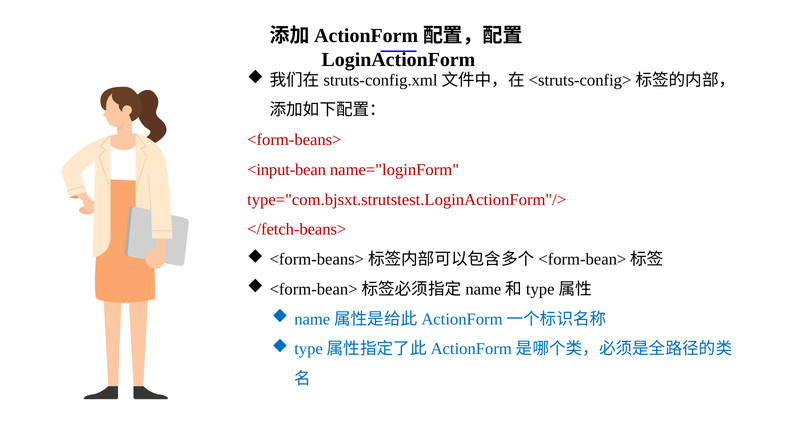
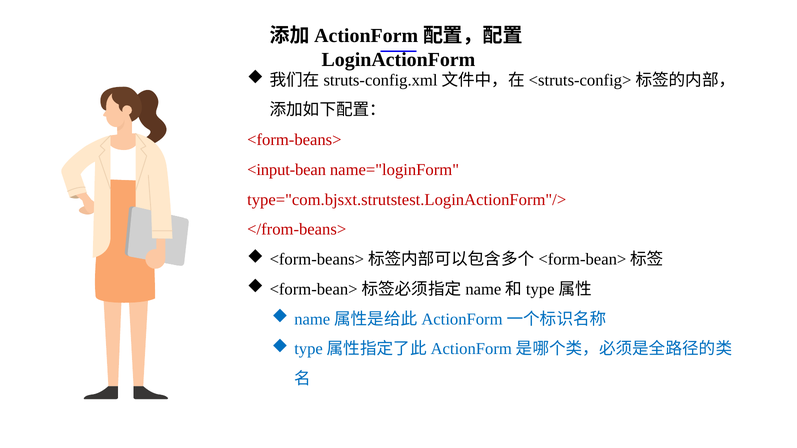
</fetch-beans>: </fetch-beans> -> </from-beans> (297, 230)
